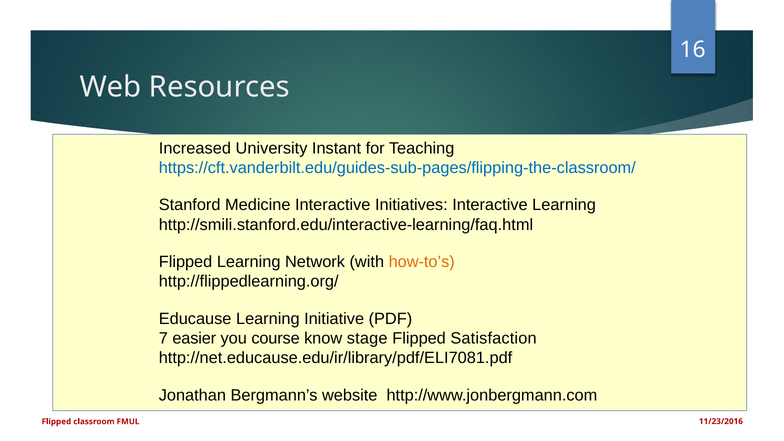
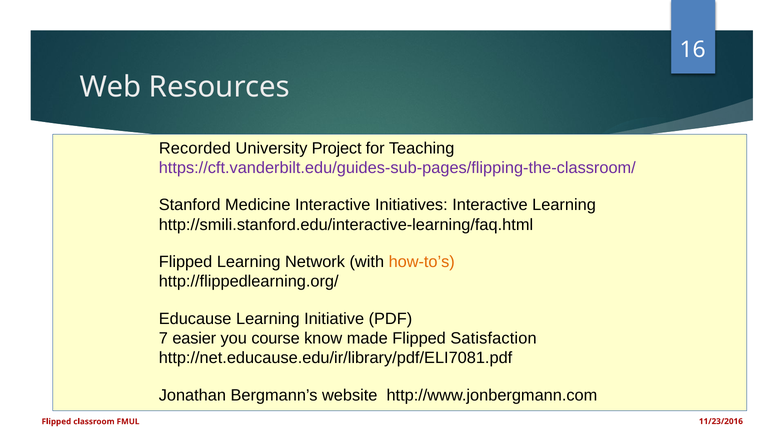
Increased: Increased -> Recorded (195, 148)
Instant: Instant -> Project (337, 148)
https://cft.vanderbilt.edu/guides-sub-pages/flipping-the-classroom/ colour: blue -> purple (397, 168)
stage: stage -> made (367, 338)
